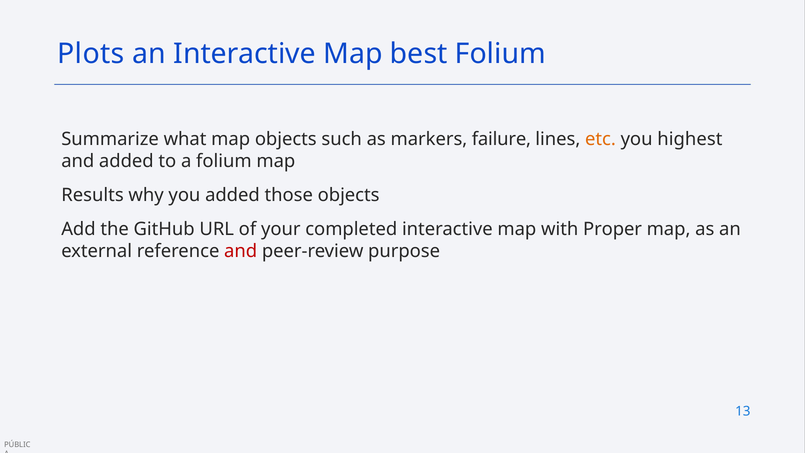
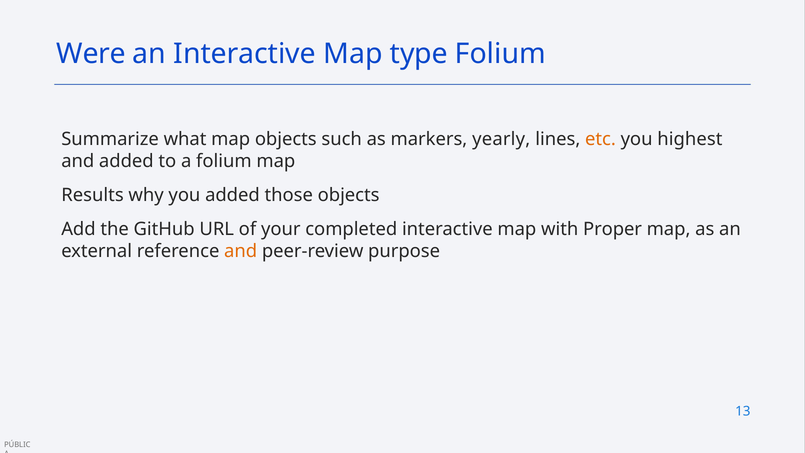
Plots: Plots -> Were (91, 54)
best: best -> type (419, 54)
failure: failure -> yearly (501, 139)
and colour: red -> orange (241, 251)
